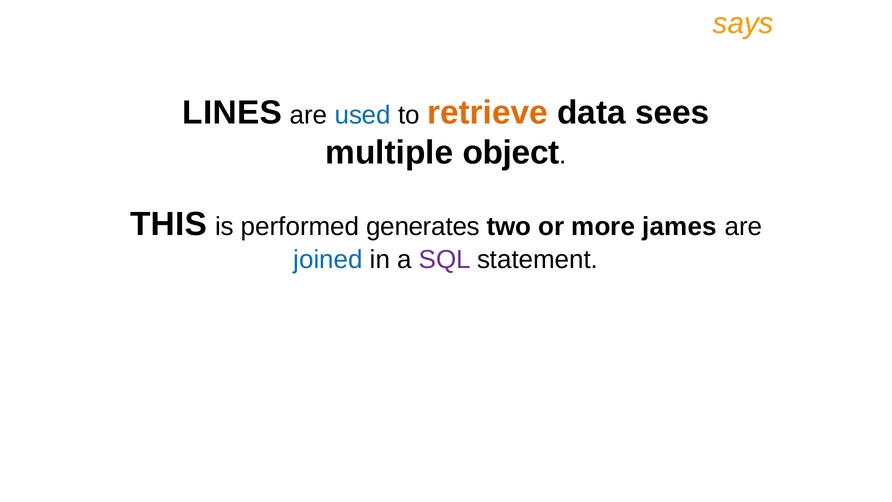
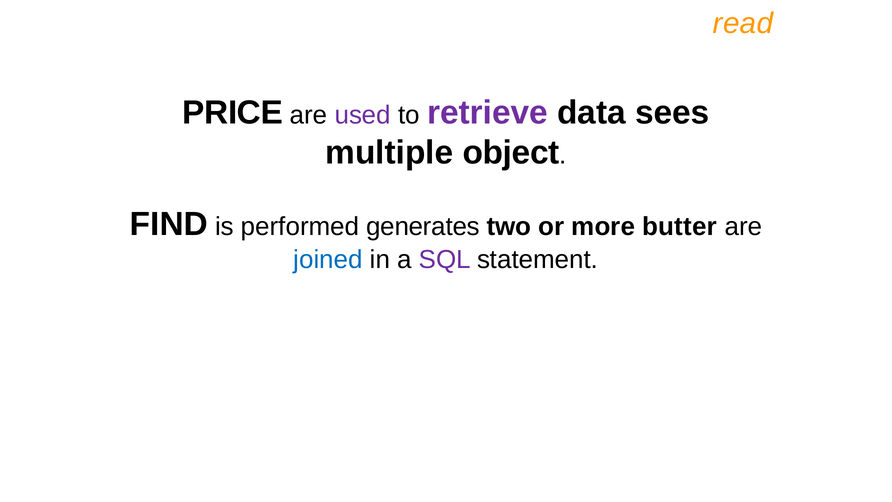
says: says -> read (743, 23)
LINES: LINES -> PRICE (233, 113)
used colour: blue -> purple (363, 115)
retrieve colour: orange -> purple (487, 113)
THIS: THIS -> FIND (169, 224)
james: james -> butter (680, 227)
